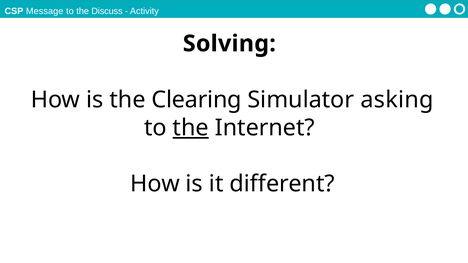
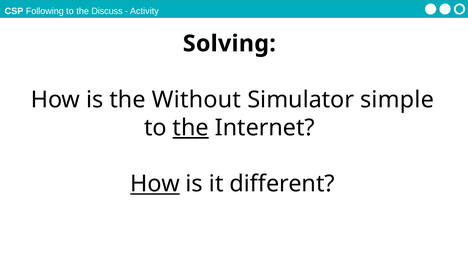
Message: Message -> Following (45, 11)
Clearing: Clearing -> Without (196, 100)
asking: asking -> simple (397, 100)
How underline: none -> present (155, 184)
